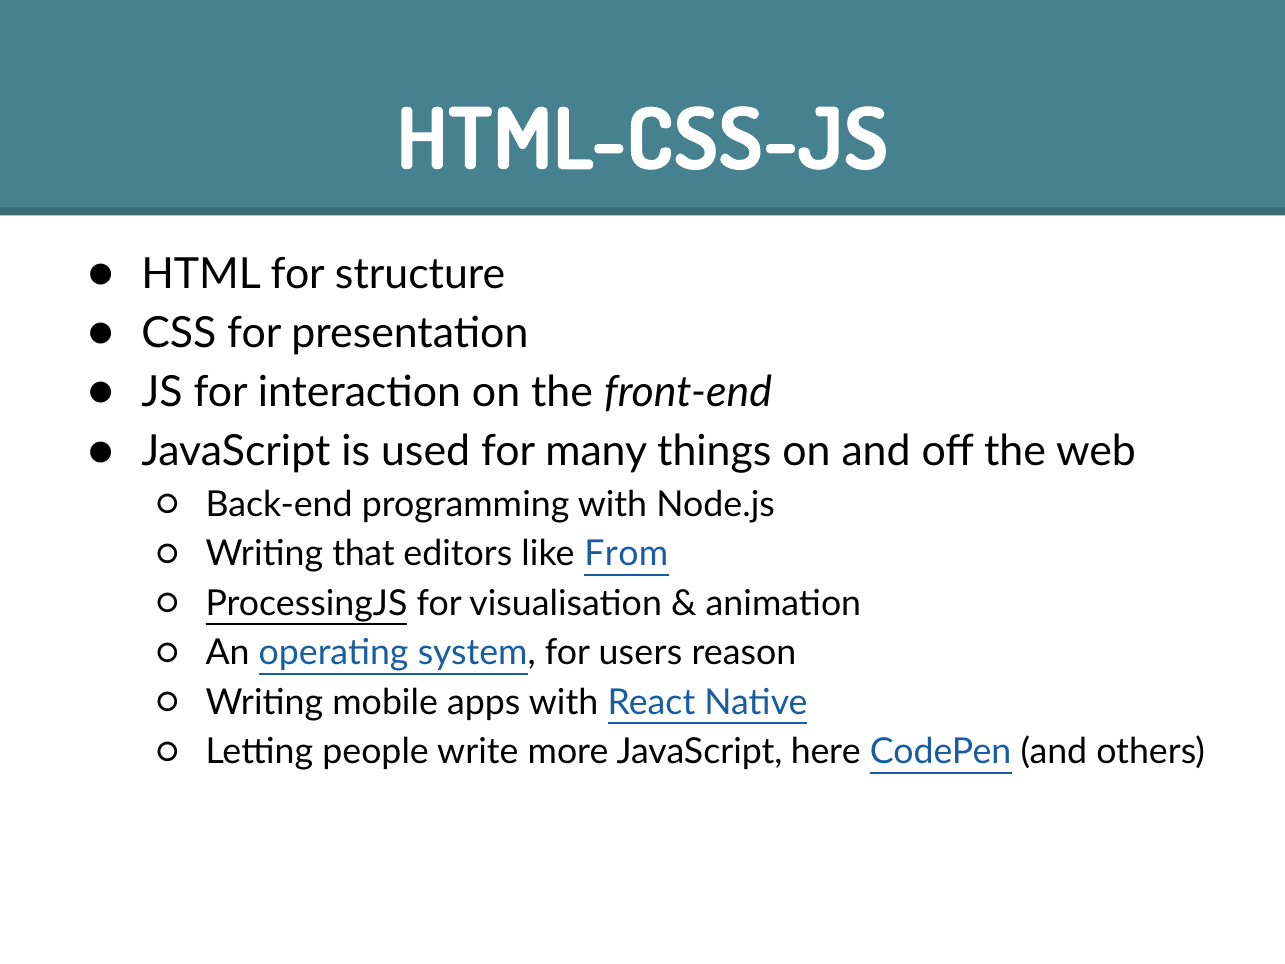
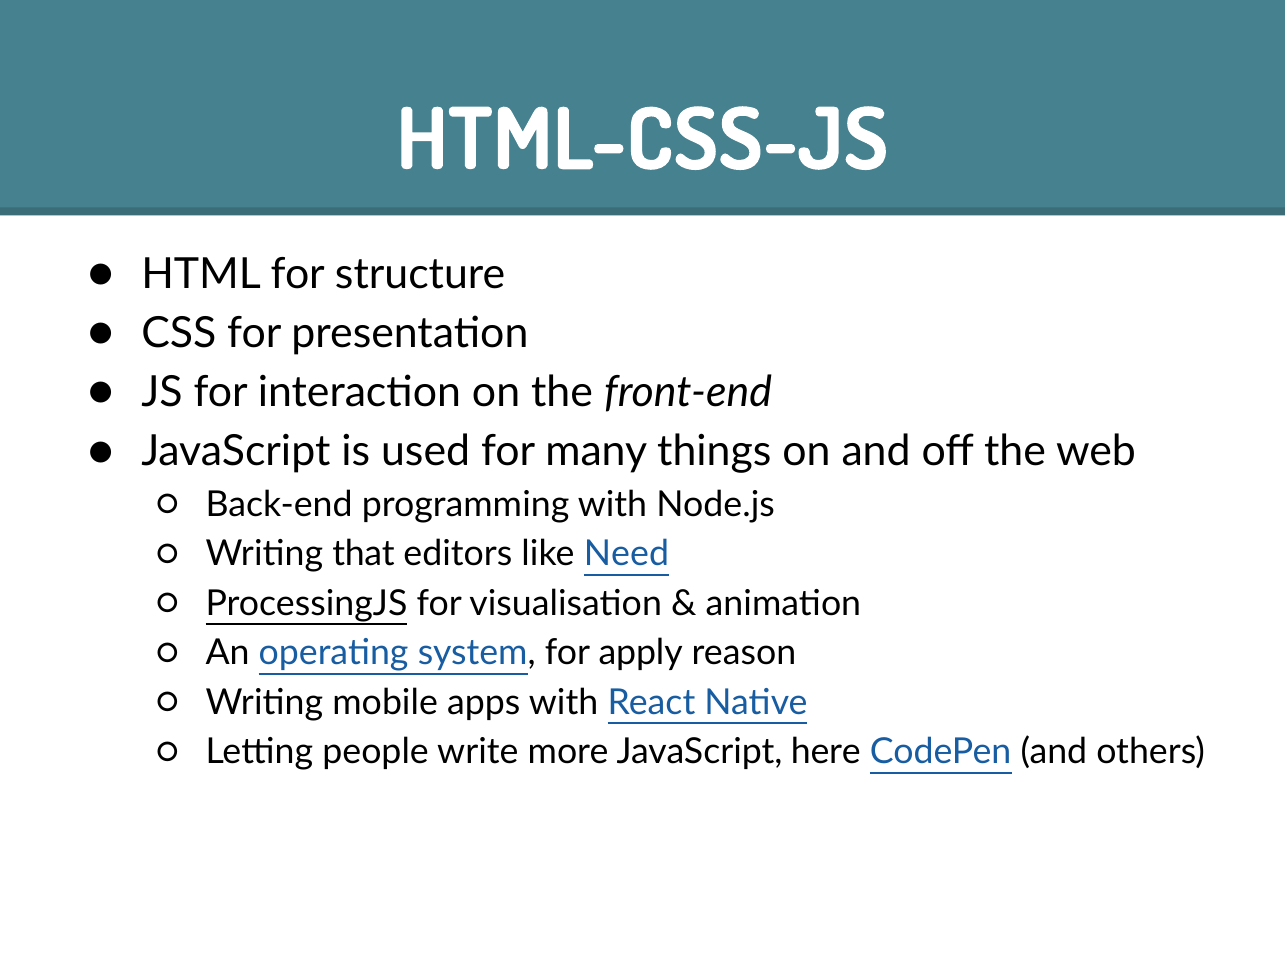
From: From -> Need (626, 554)
users: users -> apply (641, 653)
